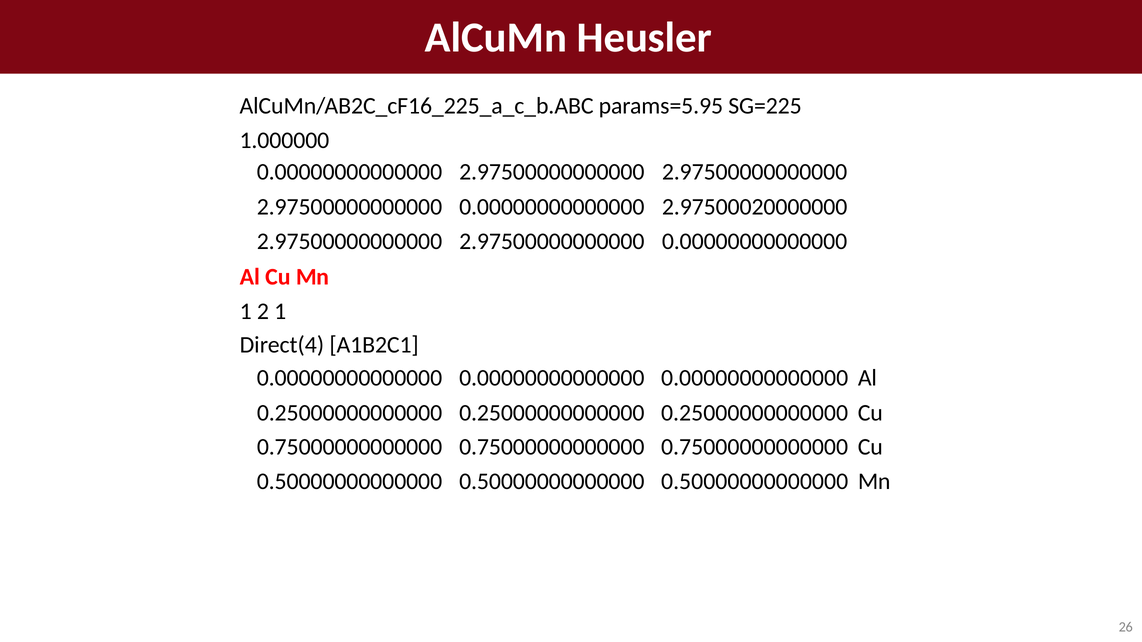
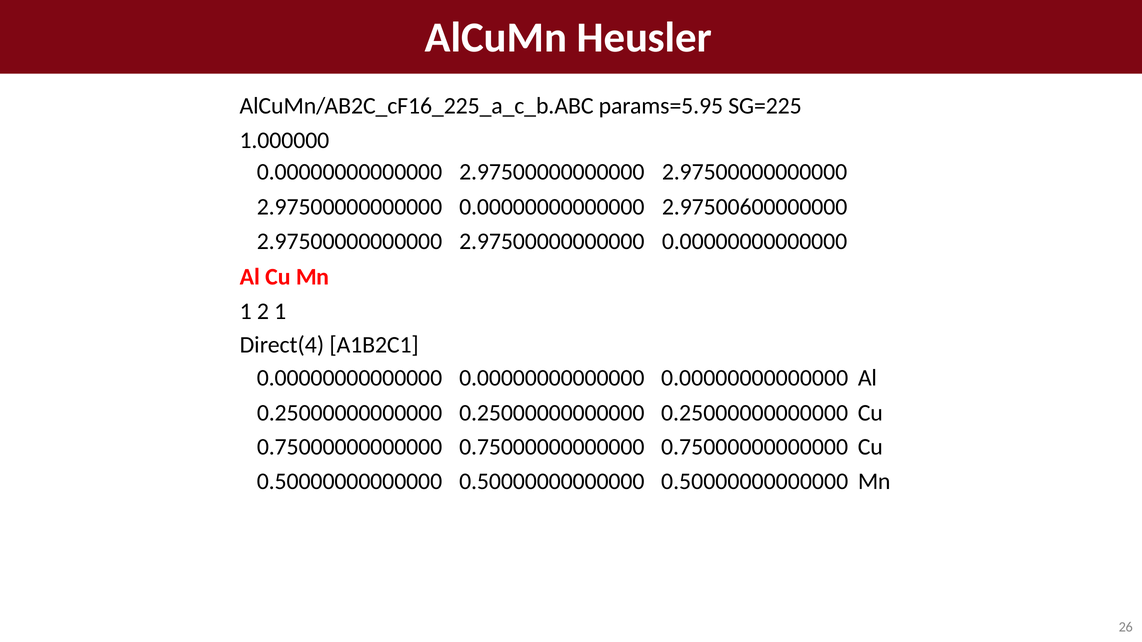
2.97500020000000: 2.97500020000000 -> 2.97500600000000 (755, 207)
